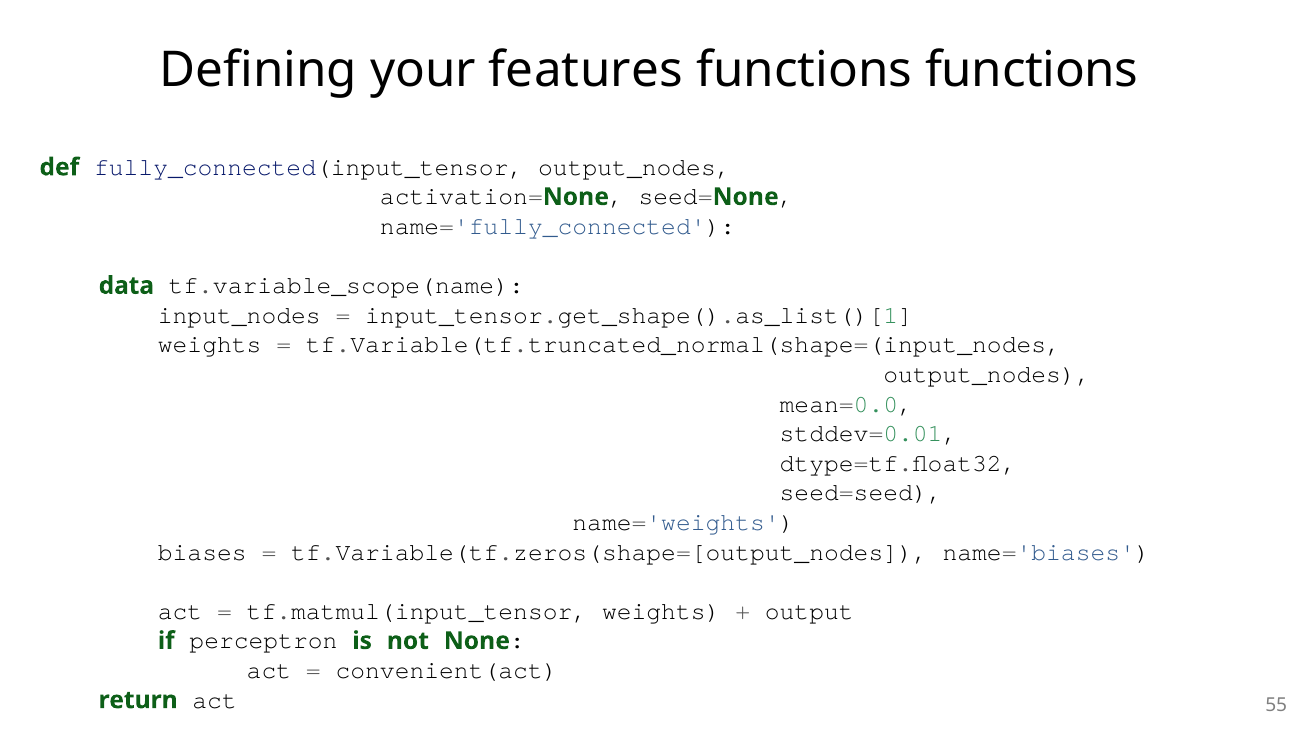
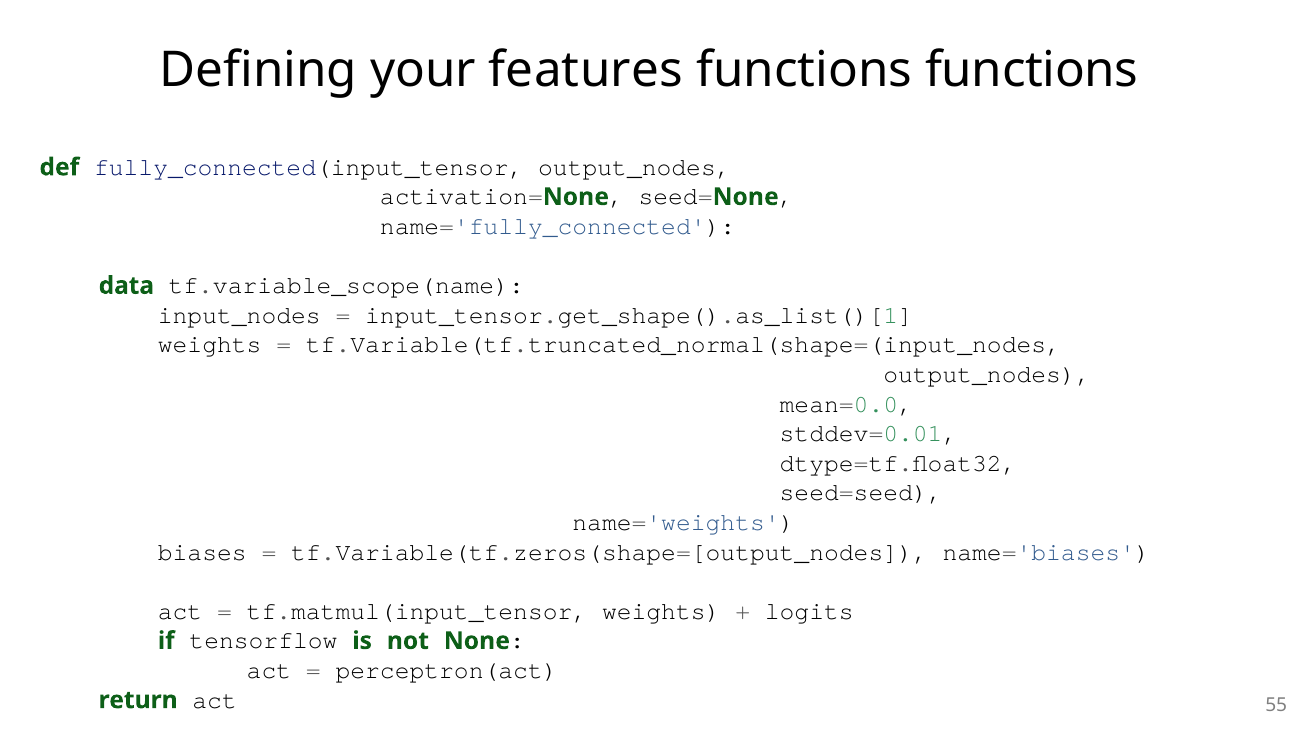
output: output -> logits (809, 611)
perceptron: perceptron -> tensorflow (263, 641)
convenient(act: convenient(act -> perceptron(act (447, 671)
